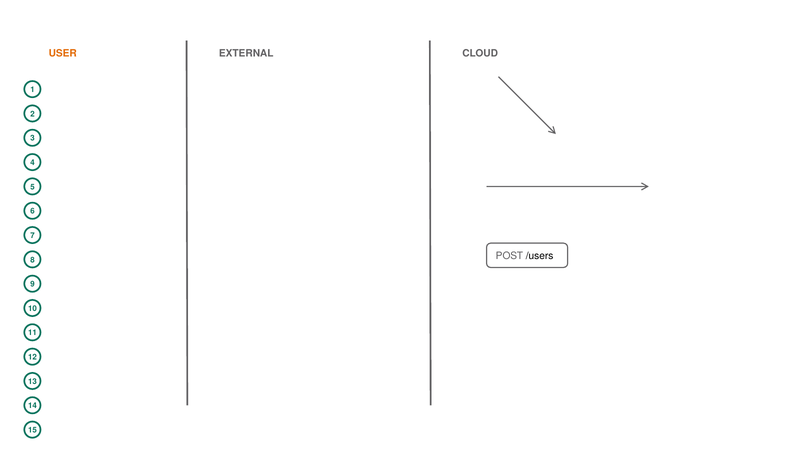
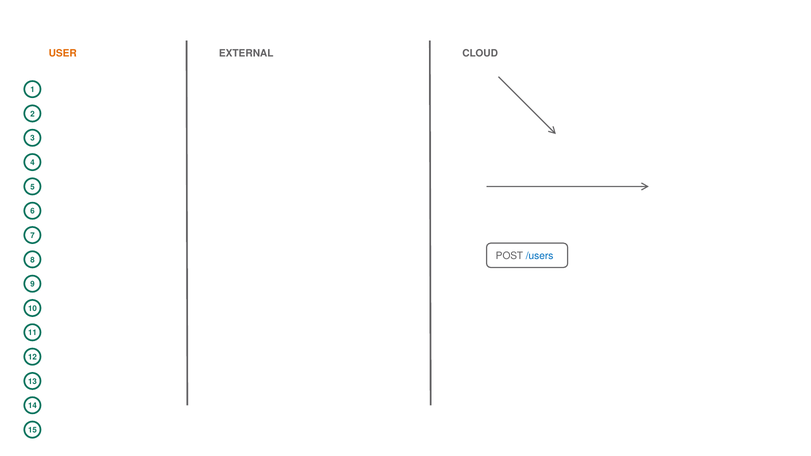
/users colour: black -> blue (540, 256)
